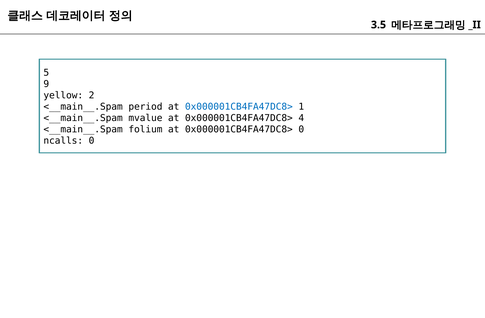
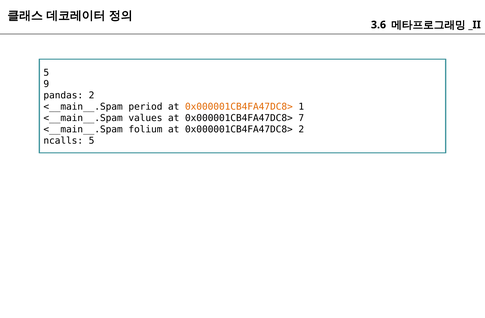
3.5: 3.5 -> 3.6 (378, 25)
yellow: yellow -> pandas (63, 96)
0x000001CB4FA47DC8> colour: blue -> orange (239, 107)
mvalue: mvalue -> values (145, 118)
4: 4 -> 7 (301, 118)
0x000001CB4FA47DC8> 0: 0 -> 2 (301, 129)
ncalls 0: 0 -> 5 (92, 141)
